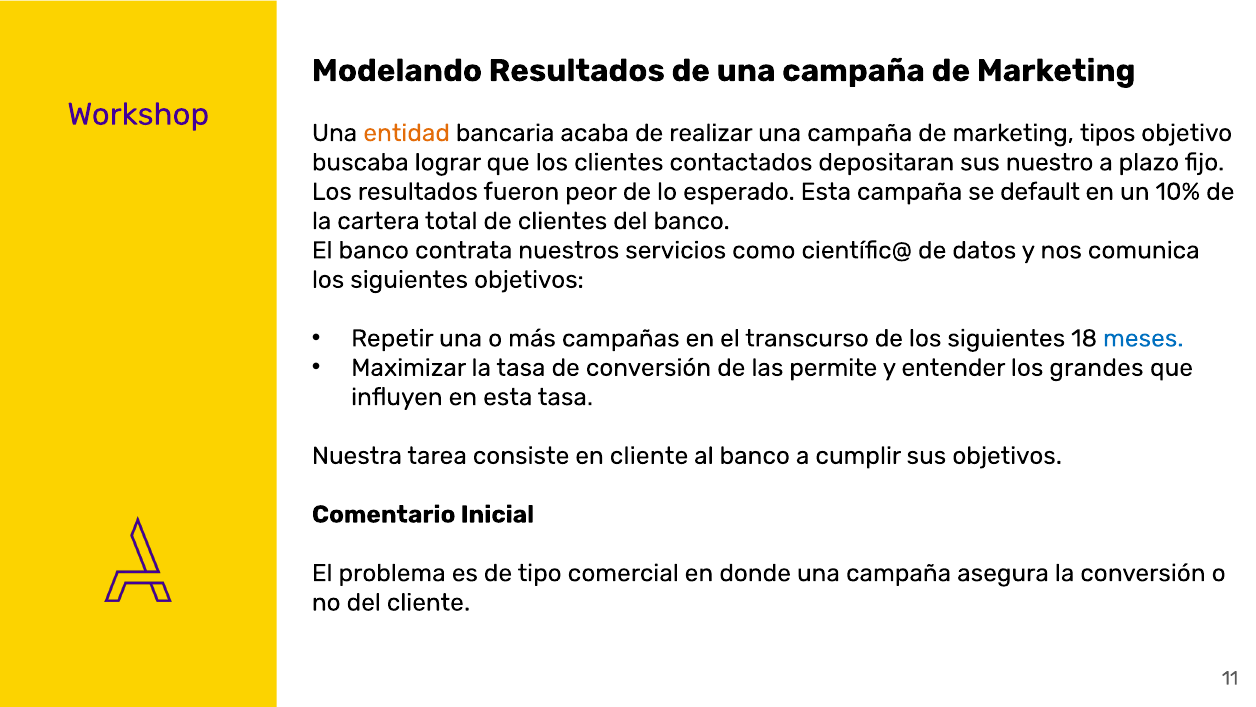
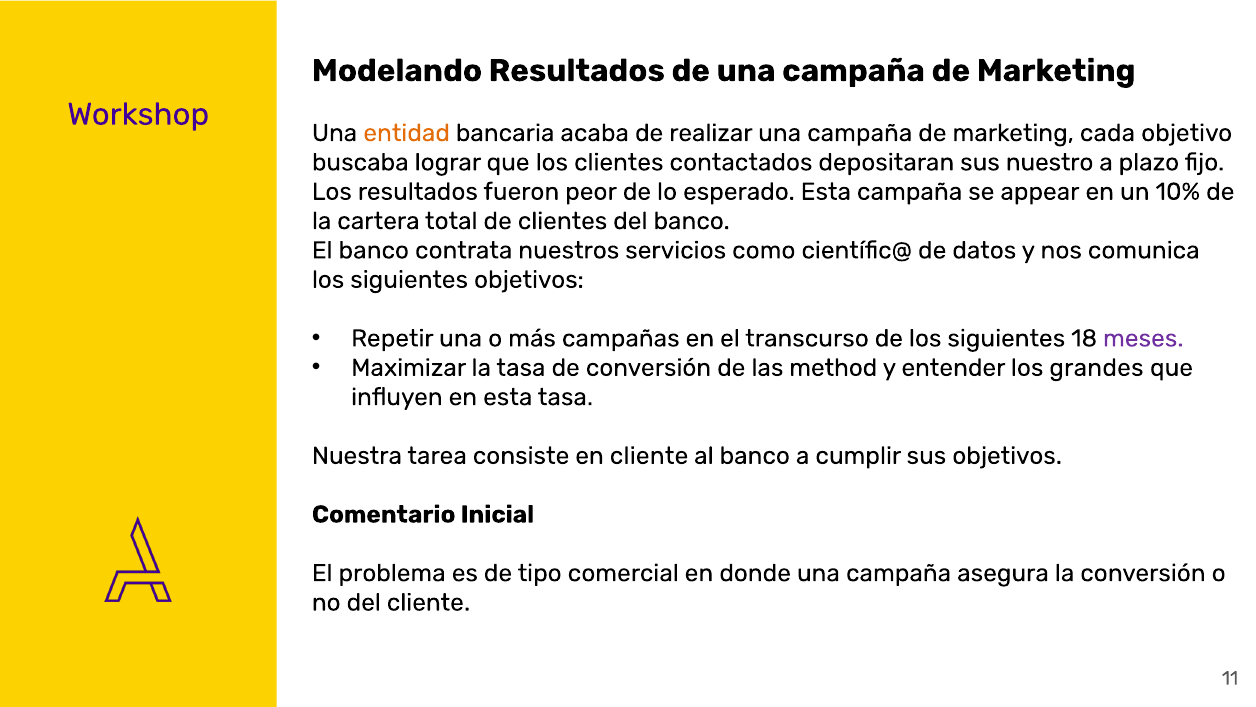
tipos: tipos -> cada (1107, 133)
default: default -> appear (1040, 192)
meses colour: blue -> purple (1143, 338)
permite: permite -> method (833, 368)
